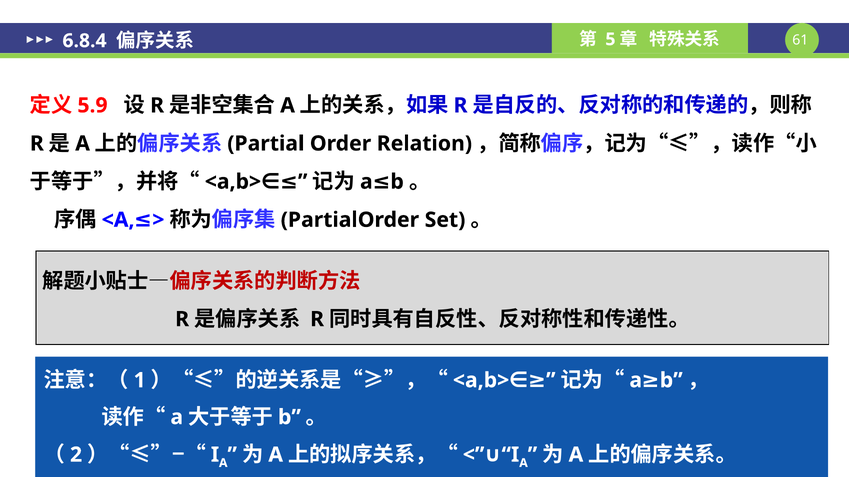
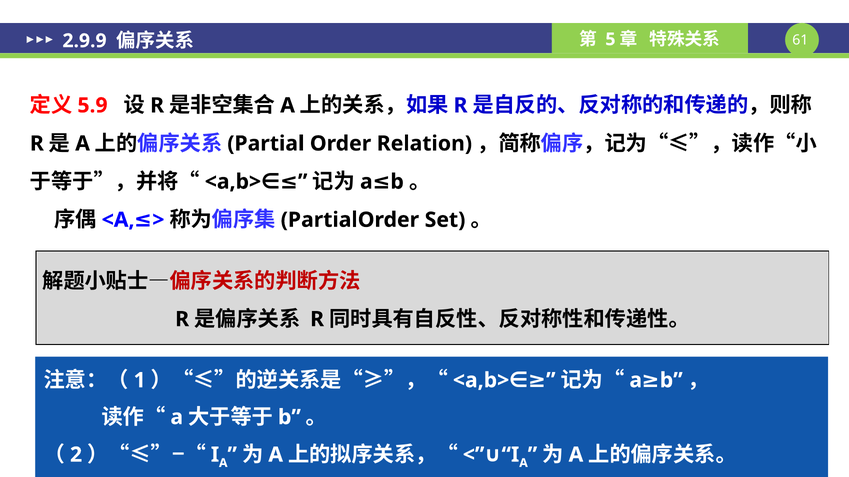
6.8.4: 6.8.4 -> 2.9.9 (85, 41)
